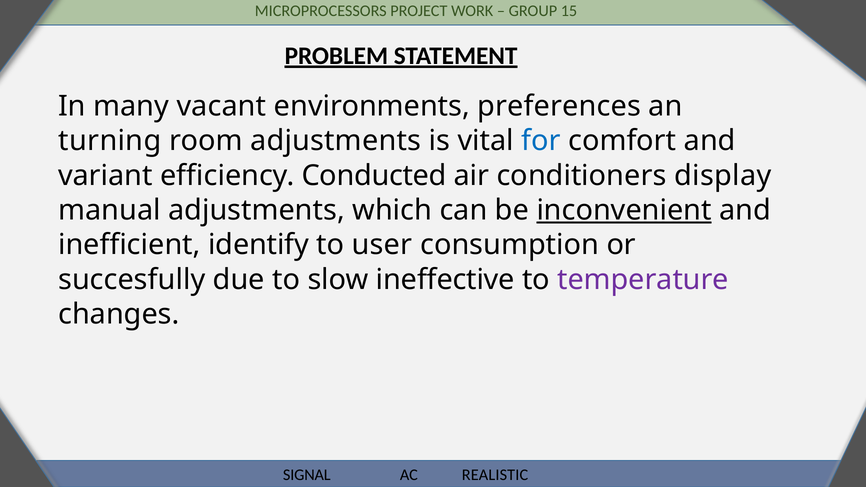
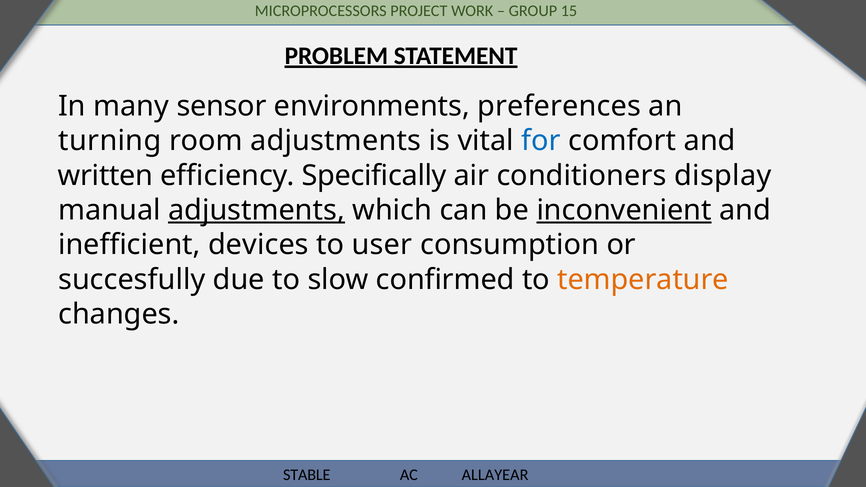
vacant: vacant -> sensor (222, 106)
variant: variant -> written (106, 176)
Conducted: Conducted -> Specifically (374, 176)
adjustments underline: none -> present (257, 210)
identify: identify -> devices (258, 245)
ineffective: ineffective -> confirmed (445, 280)
temperature colour: purple -> orange (643, 280)
SIGNAL: SIGNAL -> STABLE (307, 475)
REALISTIC: REALISTIC -> ALLAYEAR (495, 475)
